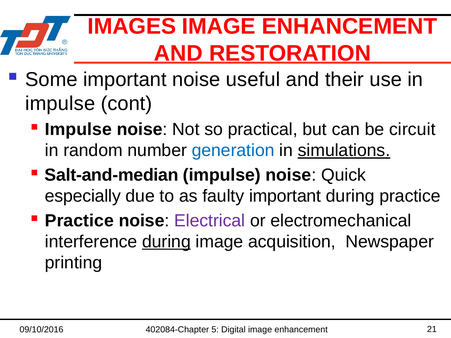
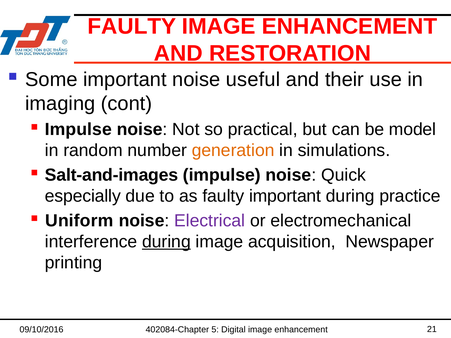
IMAGES: IMAGES -> FAULTY (132, 26)
impulse: impulse -> imaging (60, 104)
circuit: circuit -> model (413, 130)
generation colour: blue -> orange (233, 151)
simulations underline: present -> none (344, 151)
Salt-and-median: Salt-and-median -> Salt-and-images (112, 175)
Practice: Practice -> Uniform (79, 221)
